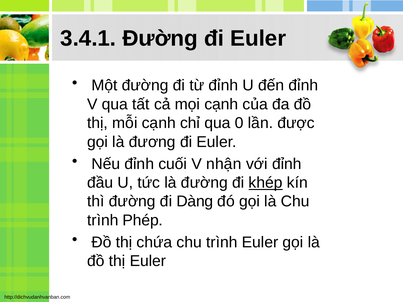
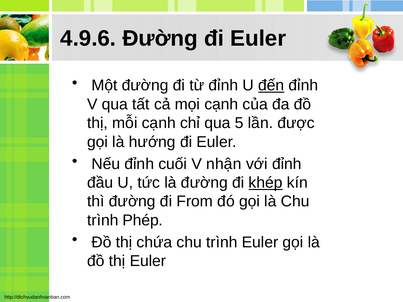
3.4.1: 3.4.1 -> 4.9.6 (88, 38)
đến underline: none -> present (271, 86)
0: 0 -> 5 (239, 123)
đương: đương -> hướng (152, 142)
Dàng: Dàng -> From (195, 202)
